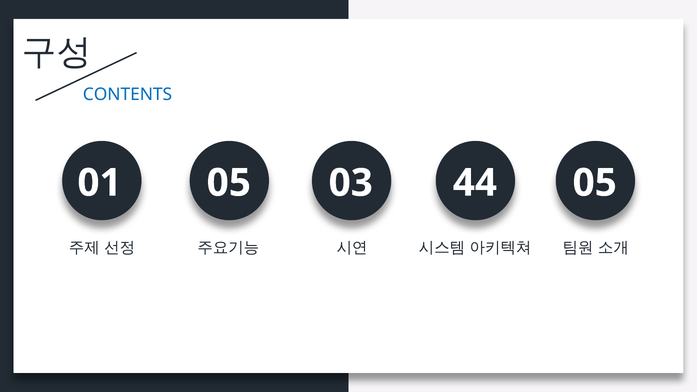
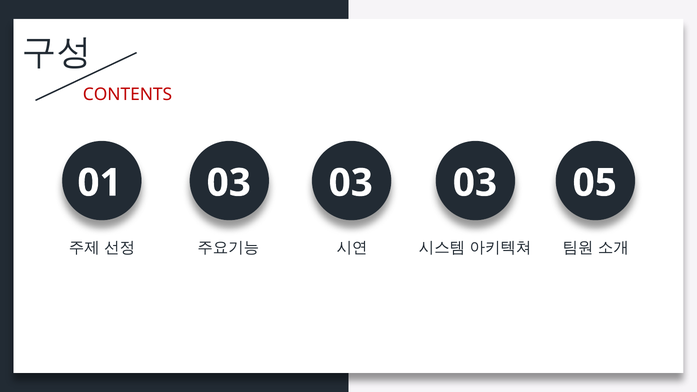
CONTENTS colour: blue -> red (128, 95)
01 05: 05 -> 03 (229, 183)
44: 44 -> 03 (475, 183)
